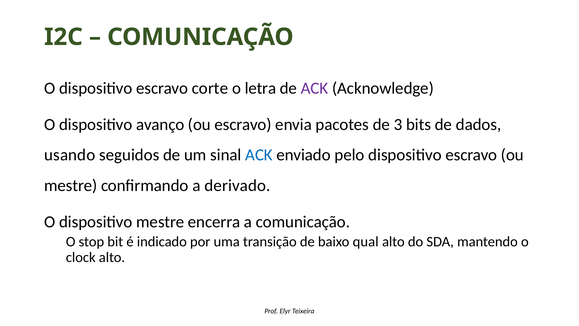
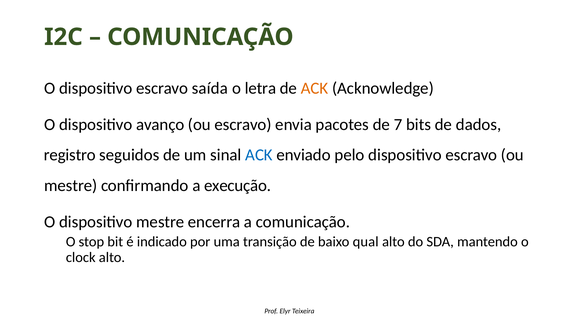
corte: corte -> saída (210, 88)
ACK colour: purple -> orange (315, 88)
3: 3 -> 7 (398, 124)
usando: usando -> registro (70, 155)
derivado: derivado -> execução (238, 185)
